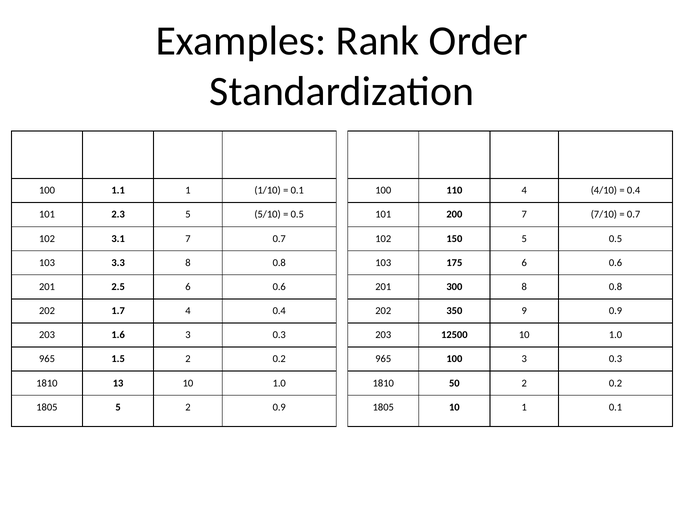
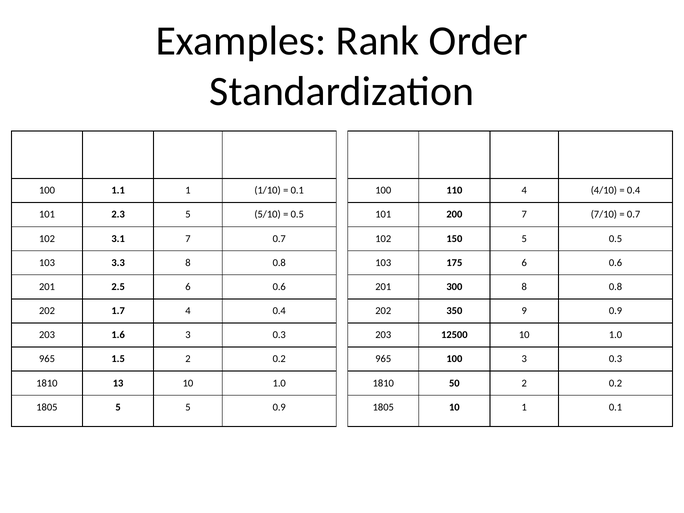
5 2: 2 -> 5 (188, 407)
